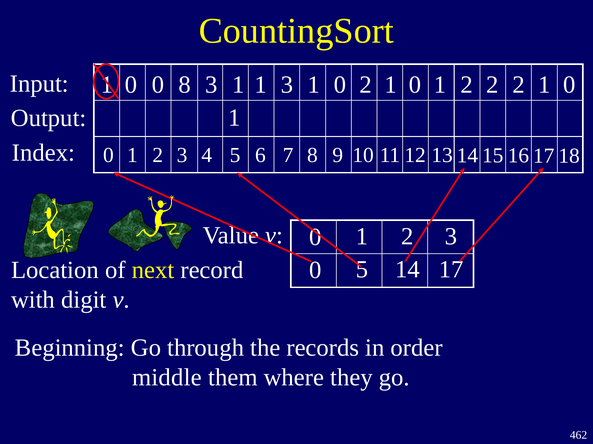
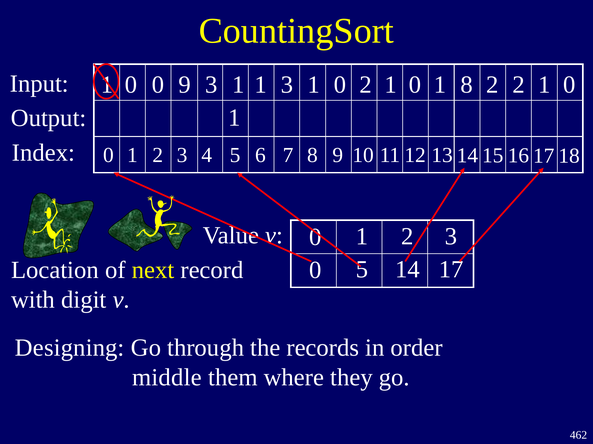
0 8: 8 -> 9 (185, 85)
1 2: 2 -> 8 (467, 85)
Beginning: Beginning -> Designing (70, 348)
